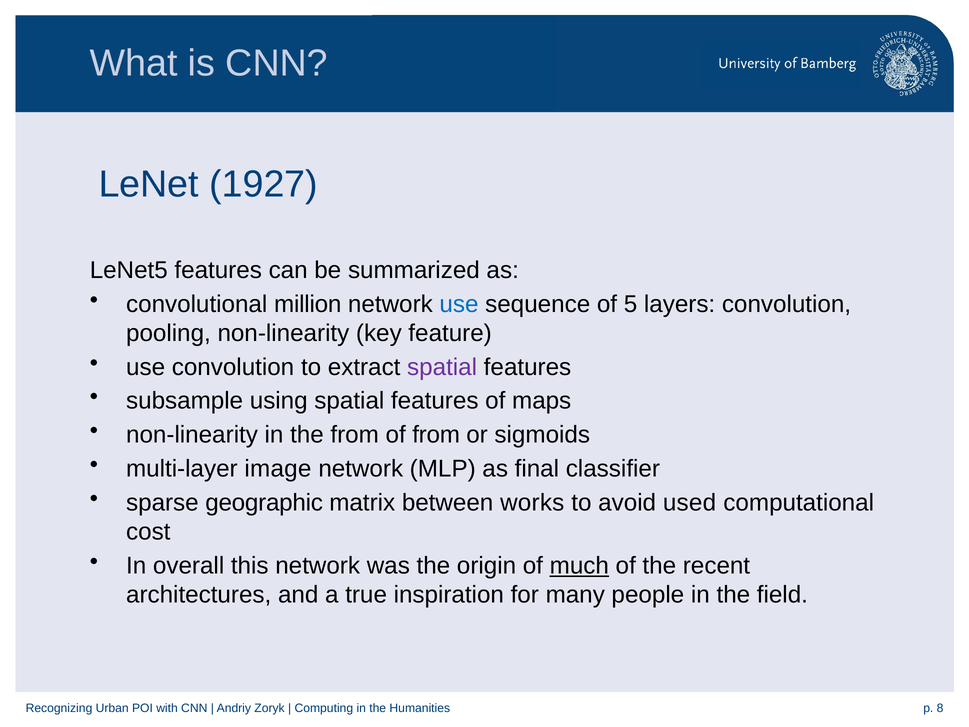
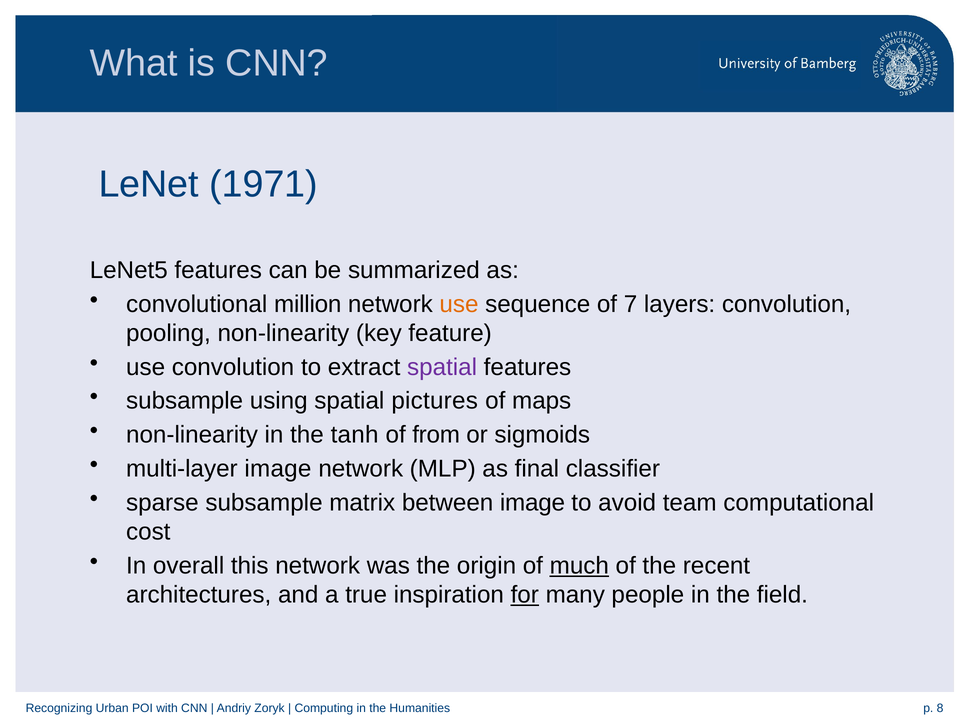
1927: 1927 -> 1971 (264, 184)
use colour: blue -> orange (459, 304)
5: 5 -> 7 (631, 304)
using spatial features: features -> pictures (435, 401)
the from: from -> tanh (355, 435)
sparse geographic: geographic -> subsample (264, 503)
between works: works -> image (532, 503)
used: used -> team (690, 503)
for underline: none -> present (525, 595)
